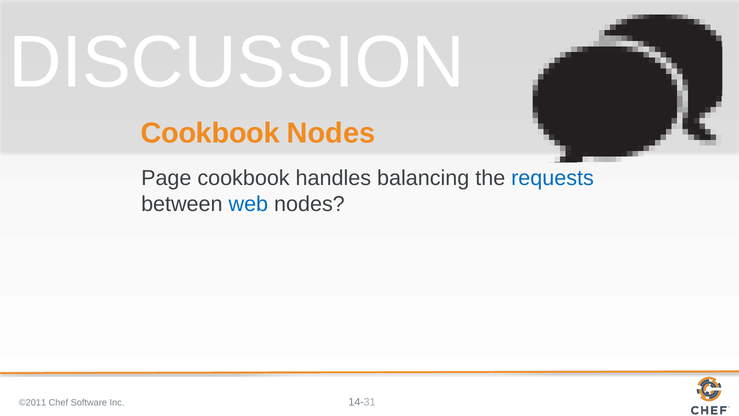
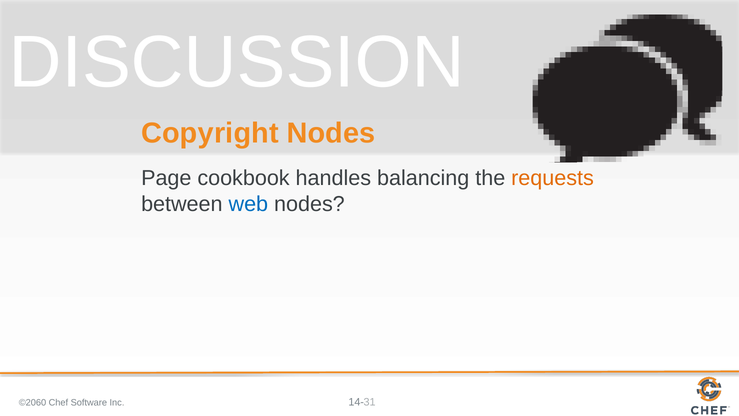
Cookbook: Cookbook -> Copyright (210, 133)
requests colour: blue -> orange (553, 178)
©2011: ©2011 -> ©2060 (33, 402)
